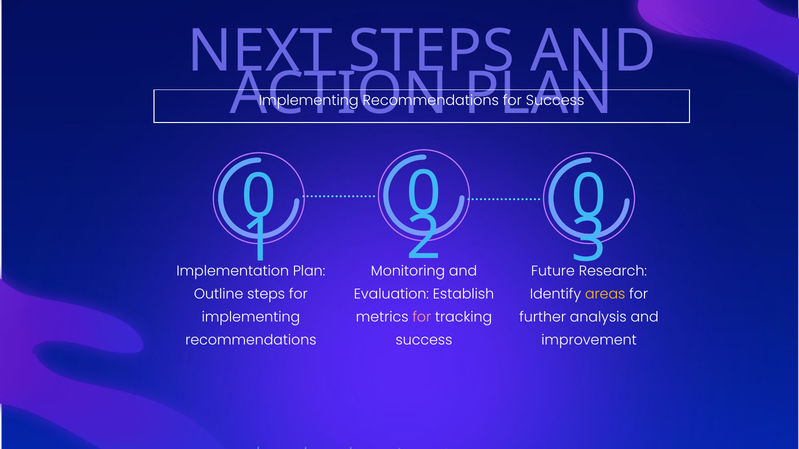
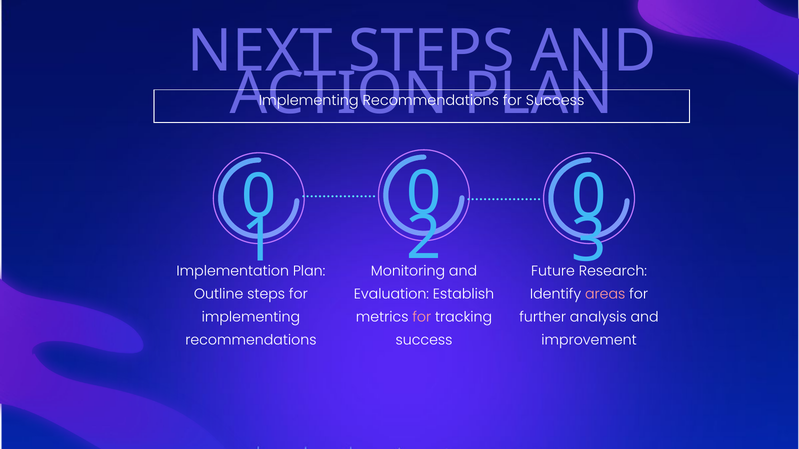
areas colour: yellow -> pink (605, 295)
